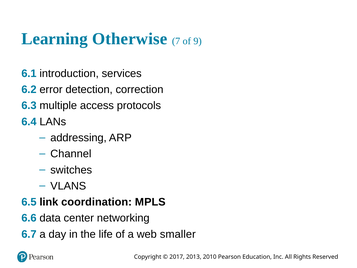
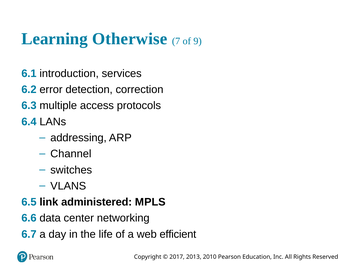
coordination: coordination -> administered (97, 202)
smaller: smaller -> efficient (178, 234)
